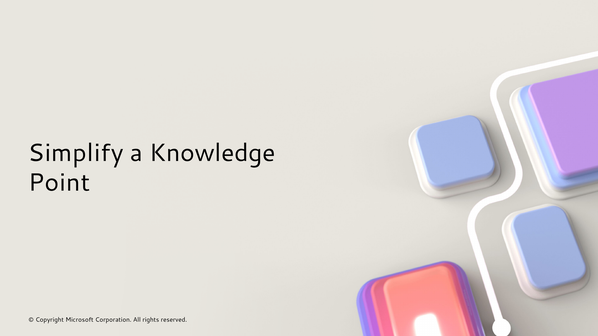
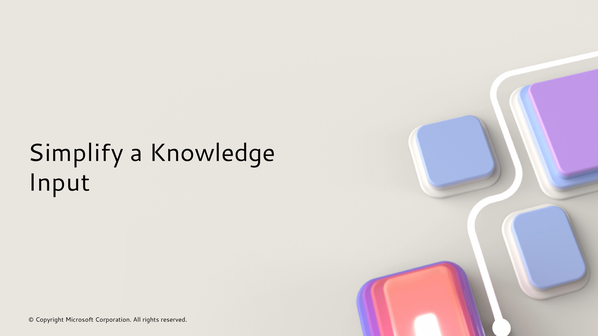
Point: Point -> Input (59, 183)
